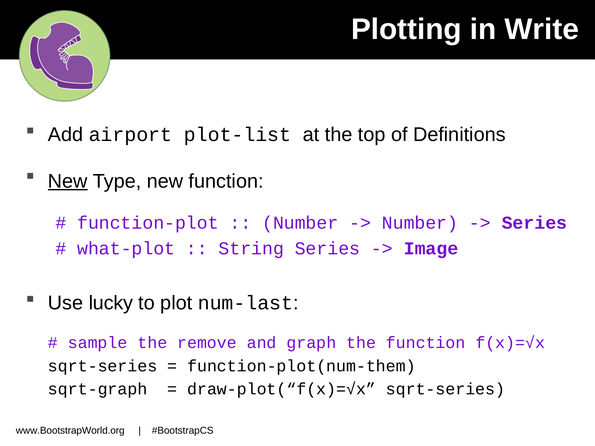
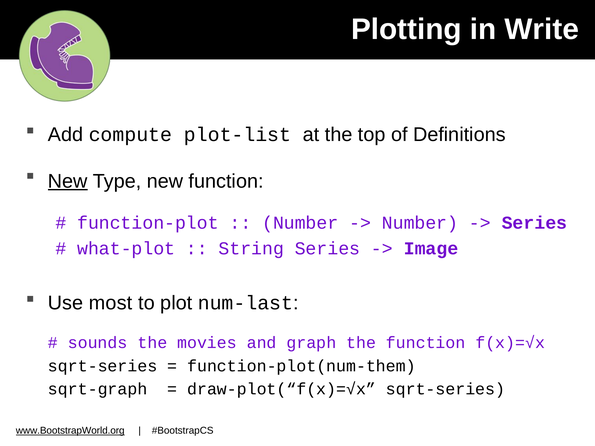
airport: airport -> compute (130, 135)
lucky: lucky -> most (111, 303)
sample: sample -> sounds (98, 343)
remove: remove -> movies (207, 343)
www.BootstrapWorld.org underline: none -> present (70, 431)
